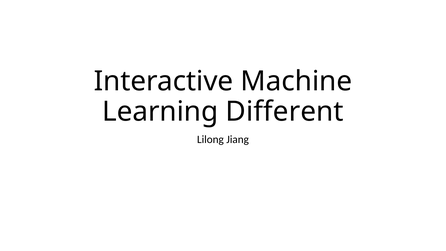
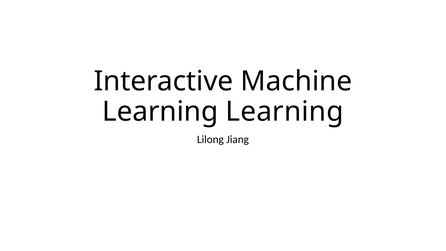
Learning Different: Different -> Learning (285, 111)
